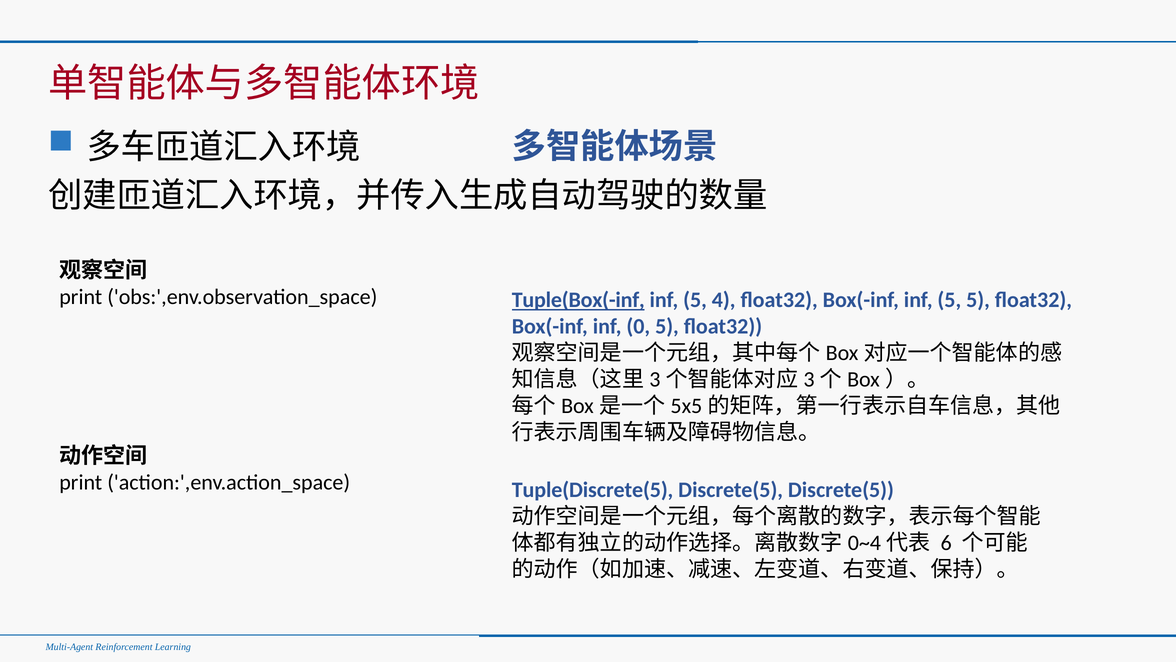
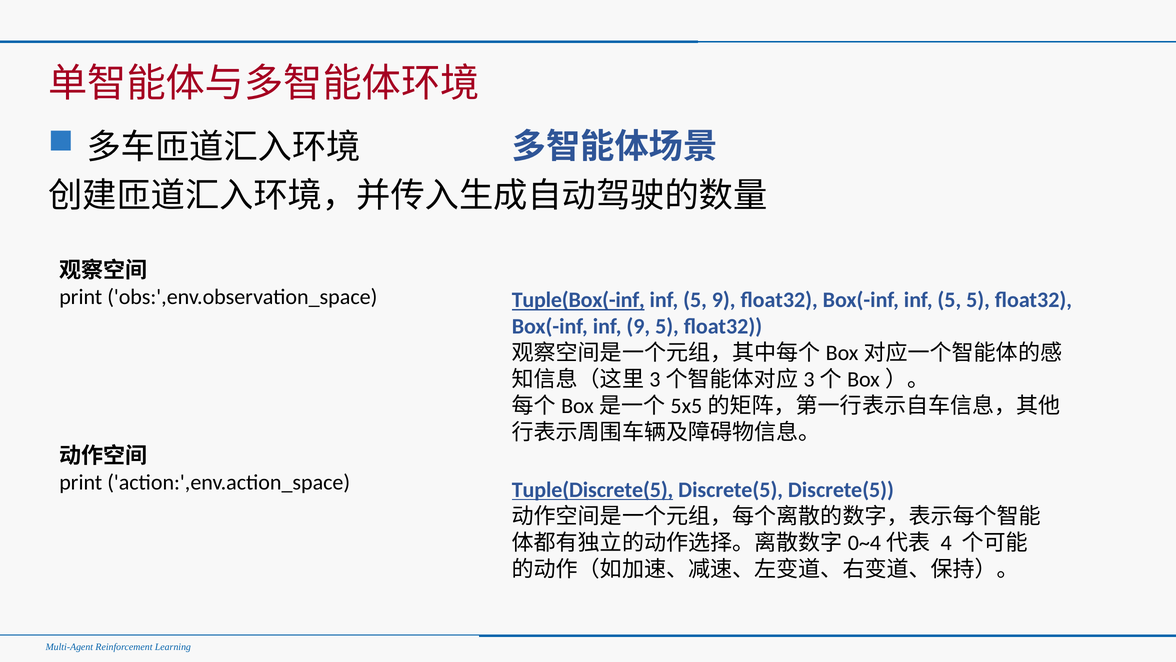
5 4: 4 -> 9 (724, 300)
inf 0: 0 -> 9 (638, 326)
Tuple(Discrete(5 underline: none -> present (593, 490)
6: 6 -> 4 (946, 543)
